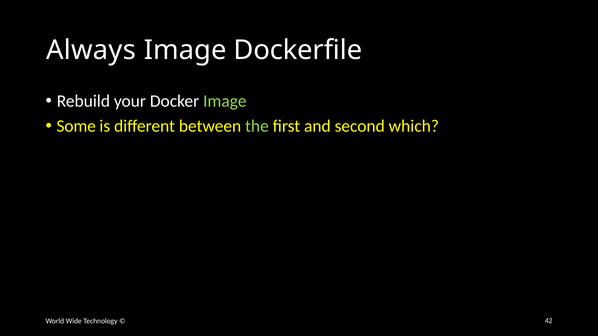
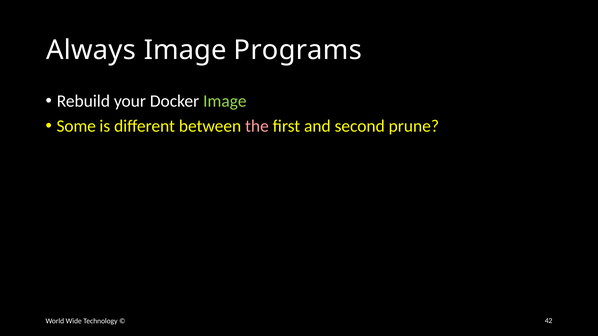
Dockerfile: Dockerfile -> Programs (298, 50)
the colour: light green -> pink (257, 126)
which: which -> prune (414, 126)
